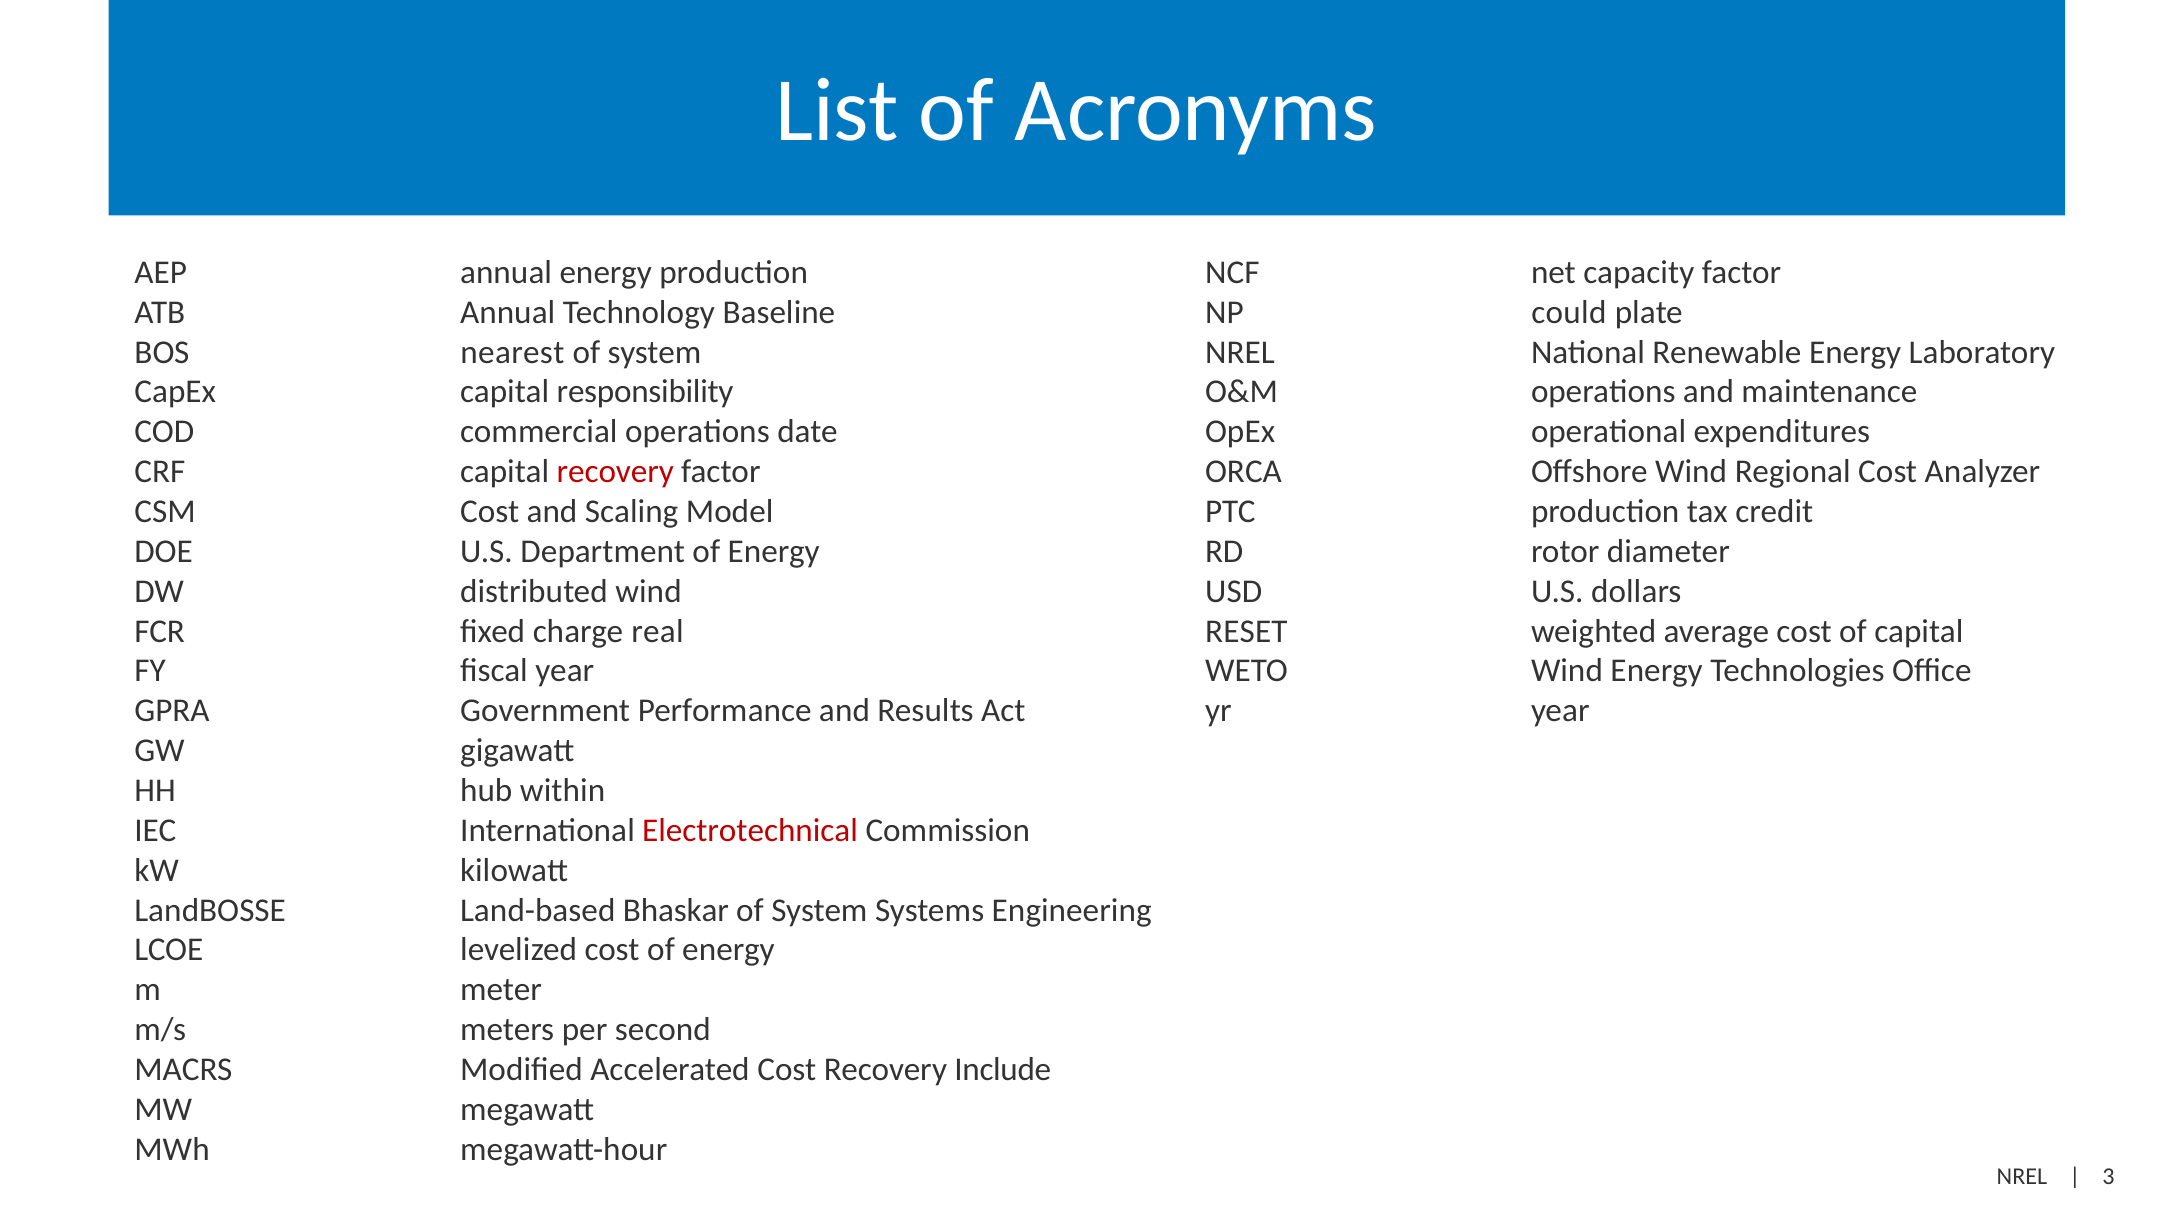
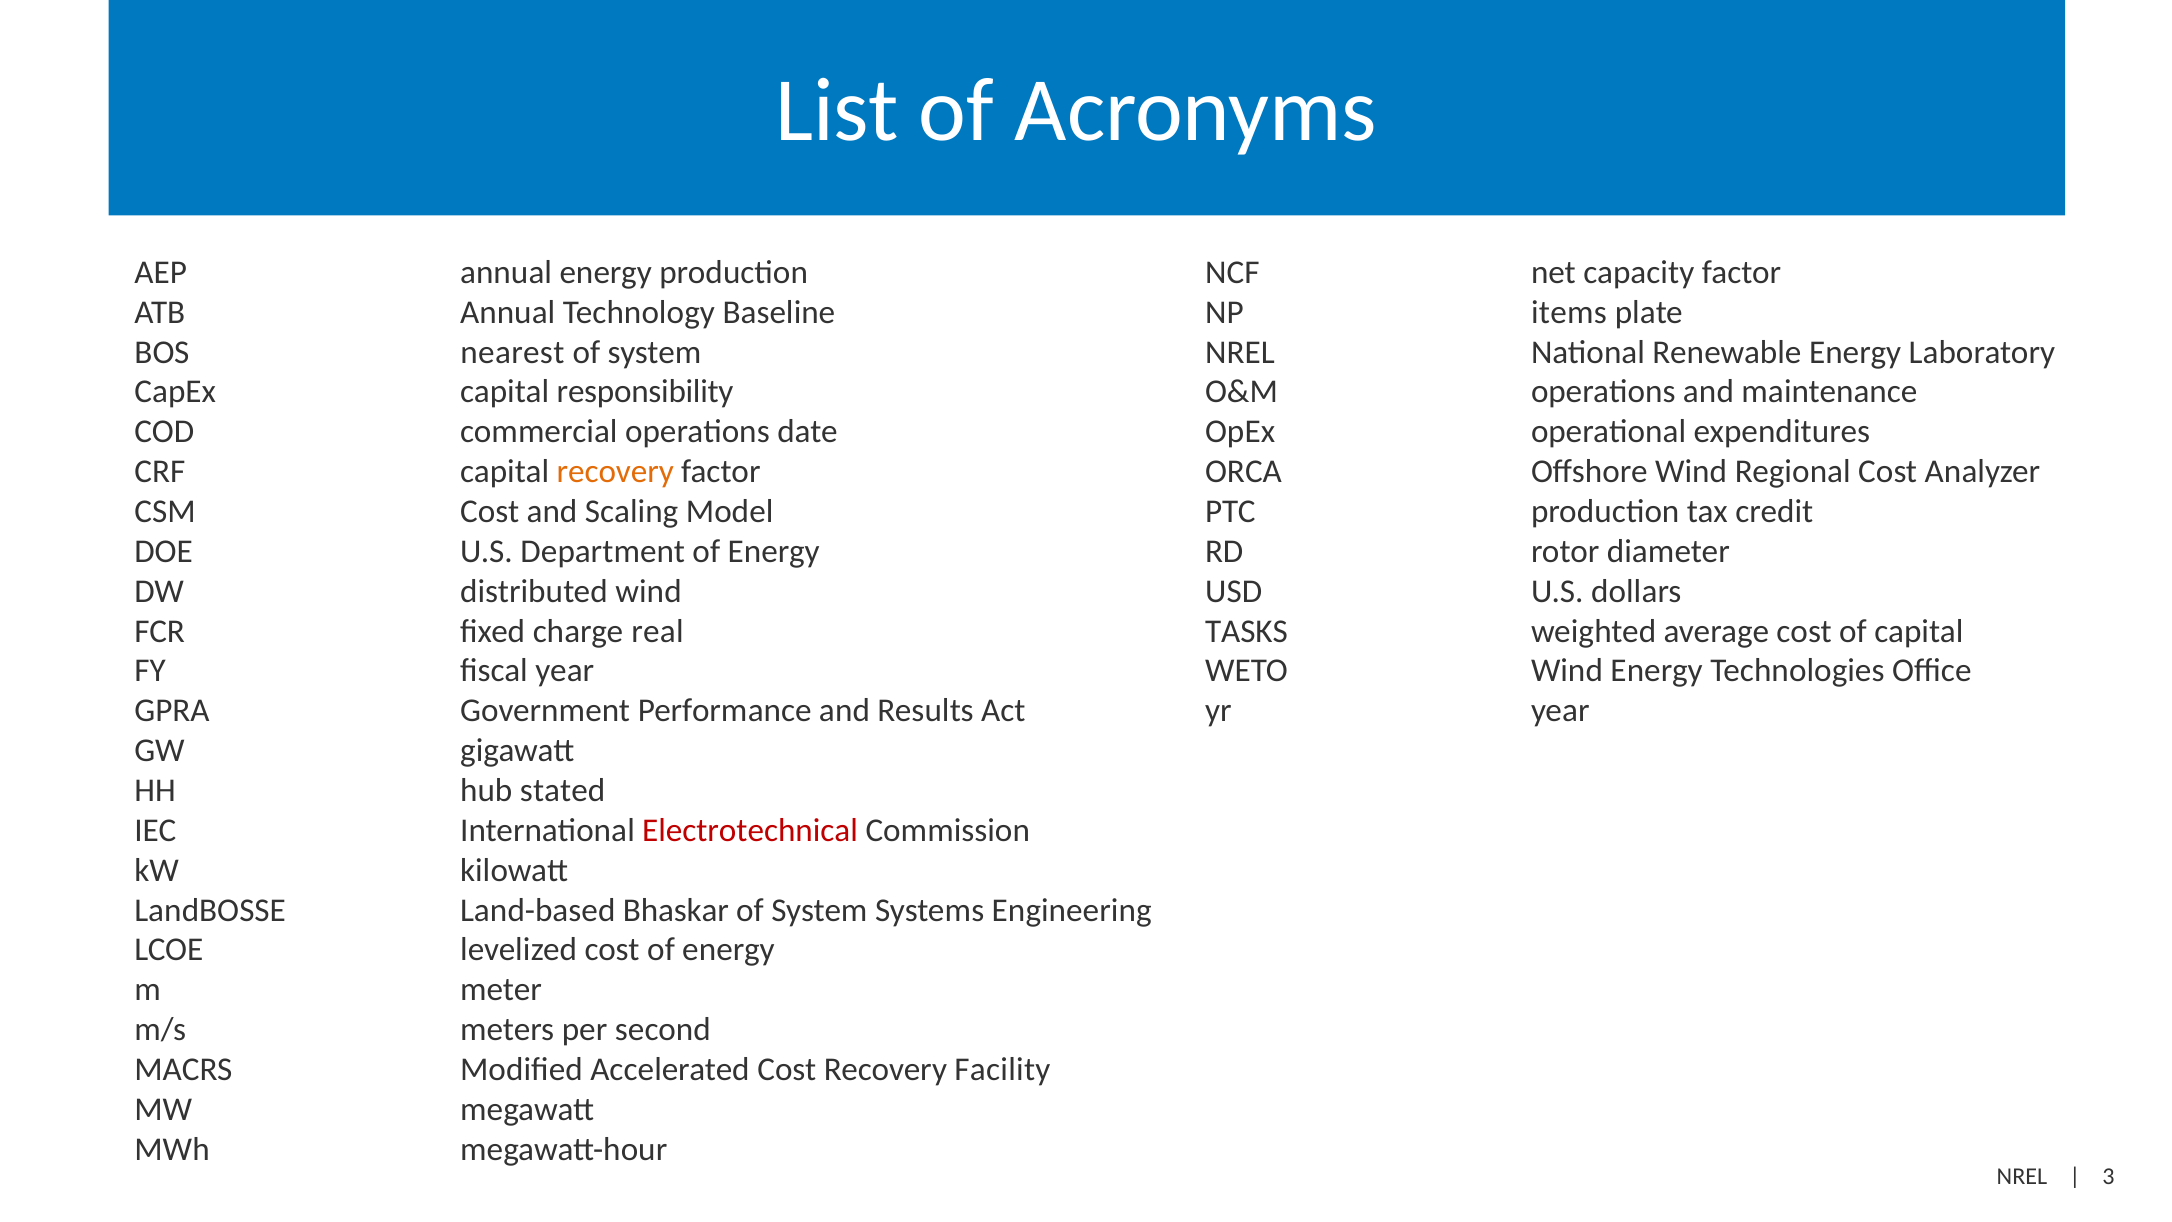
could: could -> items (1569, 312)
recovery colour: red -> orange (615, 472)
RESET: RESET -> TASKS (1246, 631)
within: within -> stated (563, 790)
Include: Include -> Facility (1002, 1069)
